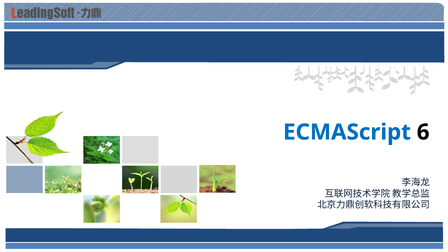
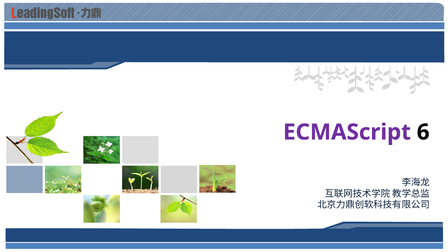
ECMAScript colour: blue -> purple (347, 132)
